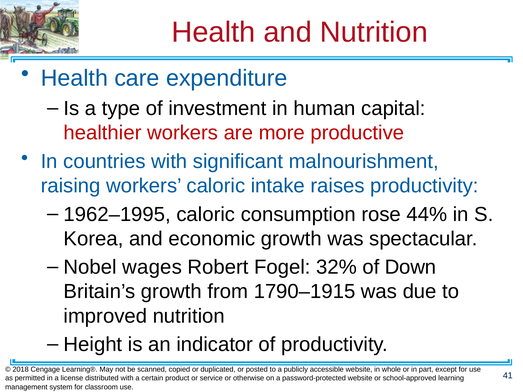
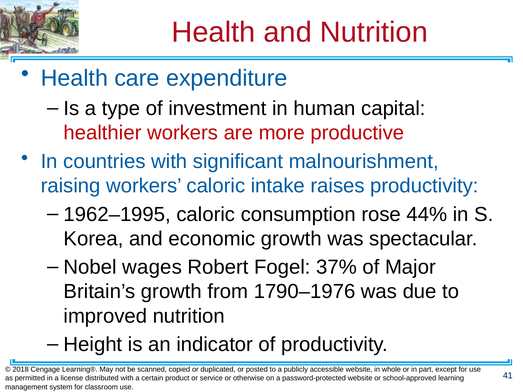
32%: 32% -> 37% (337, 267)
Down: Down -> Major (410, 267)
1790–1915: 1790–1915 -> 1790–1976 (305, 292)
